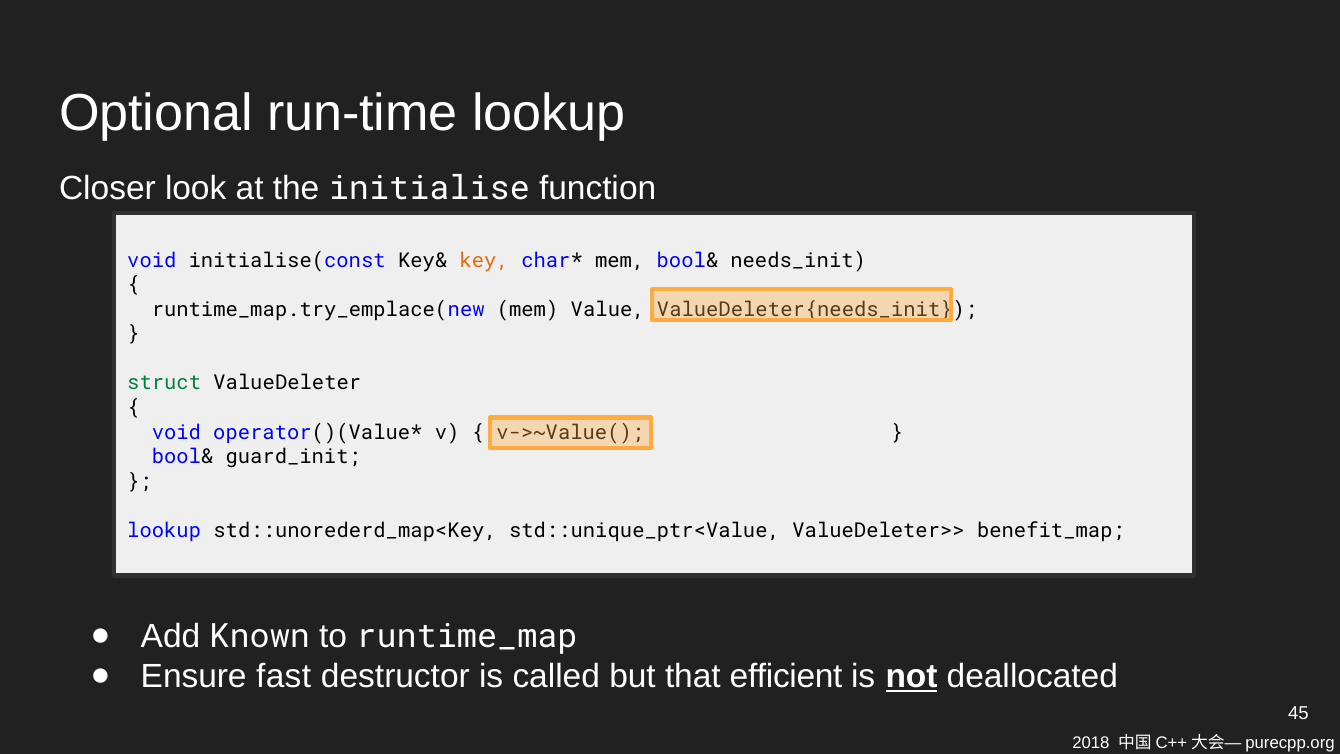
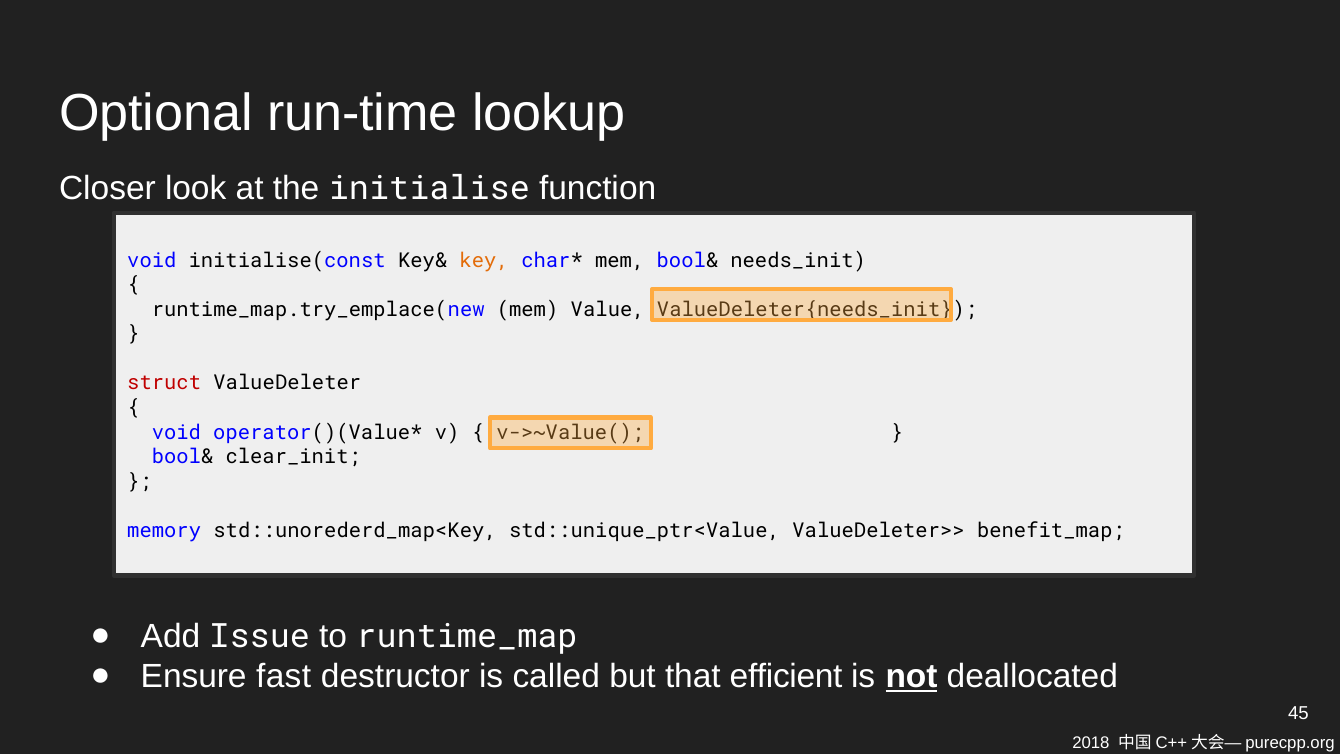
struct colour: green -> red (164, 383)
guard_init: guard_init -> clear_init (293, 457)
lookup: lookup -> memory (164, 531)
Known: Known -> Issue (260, 636)
